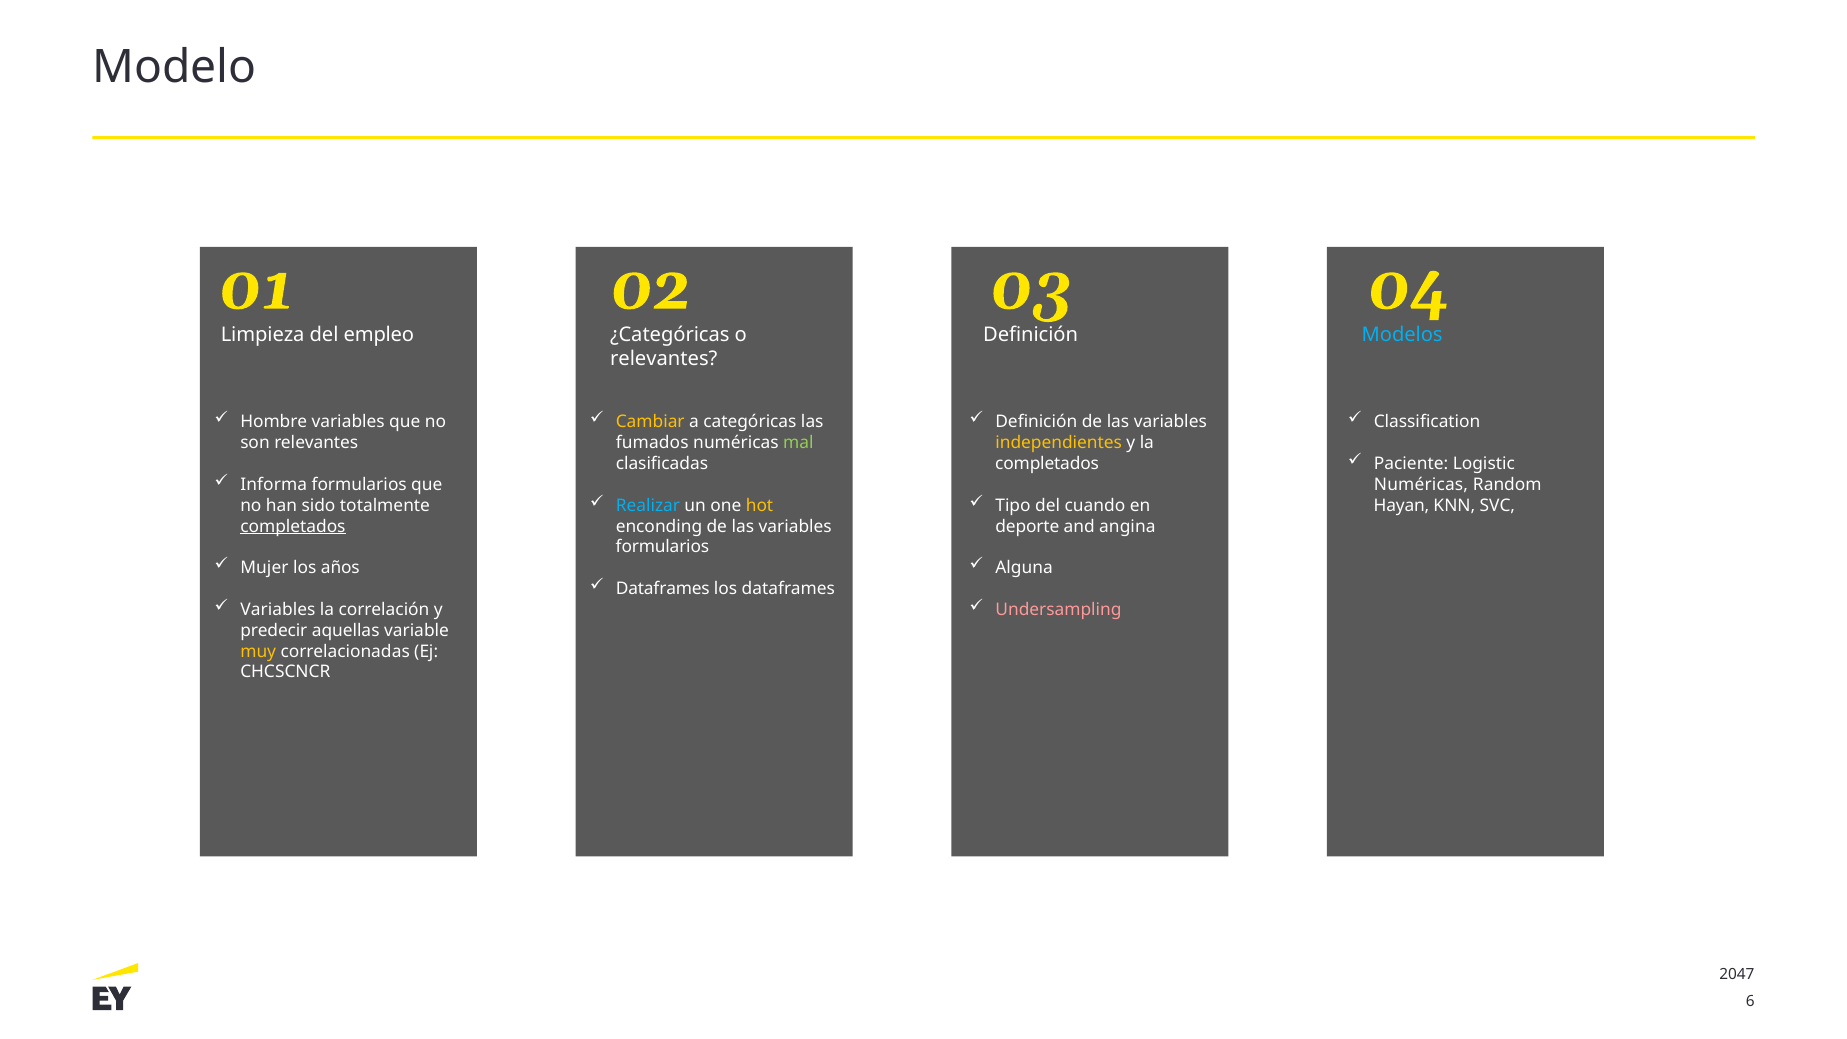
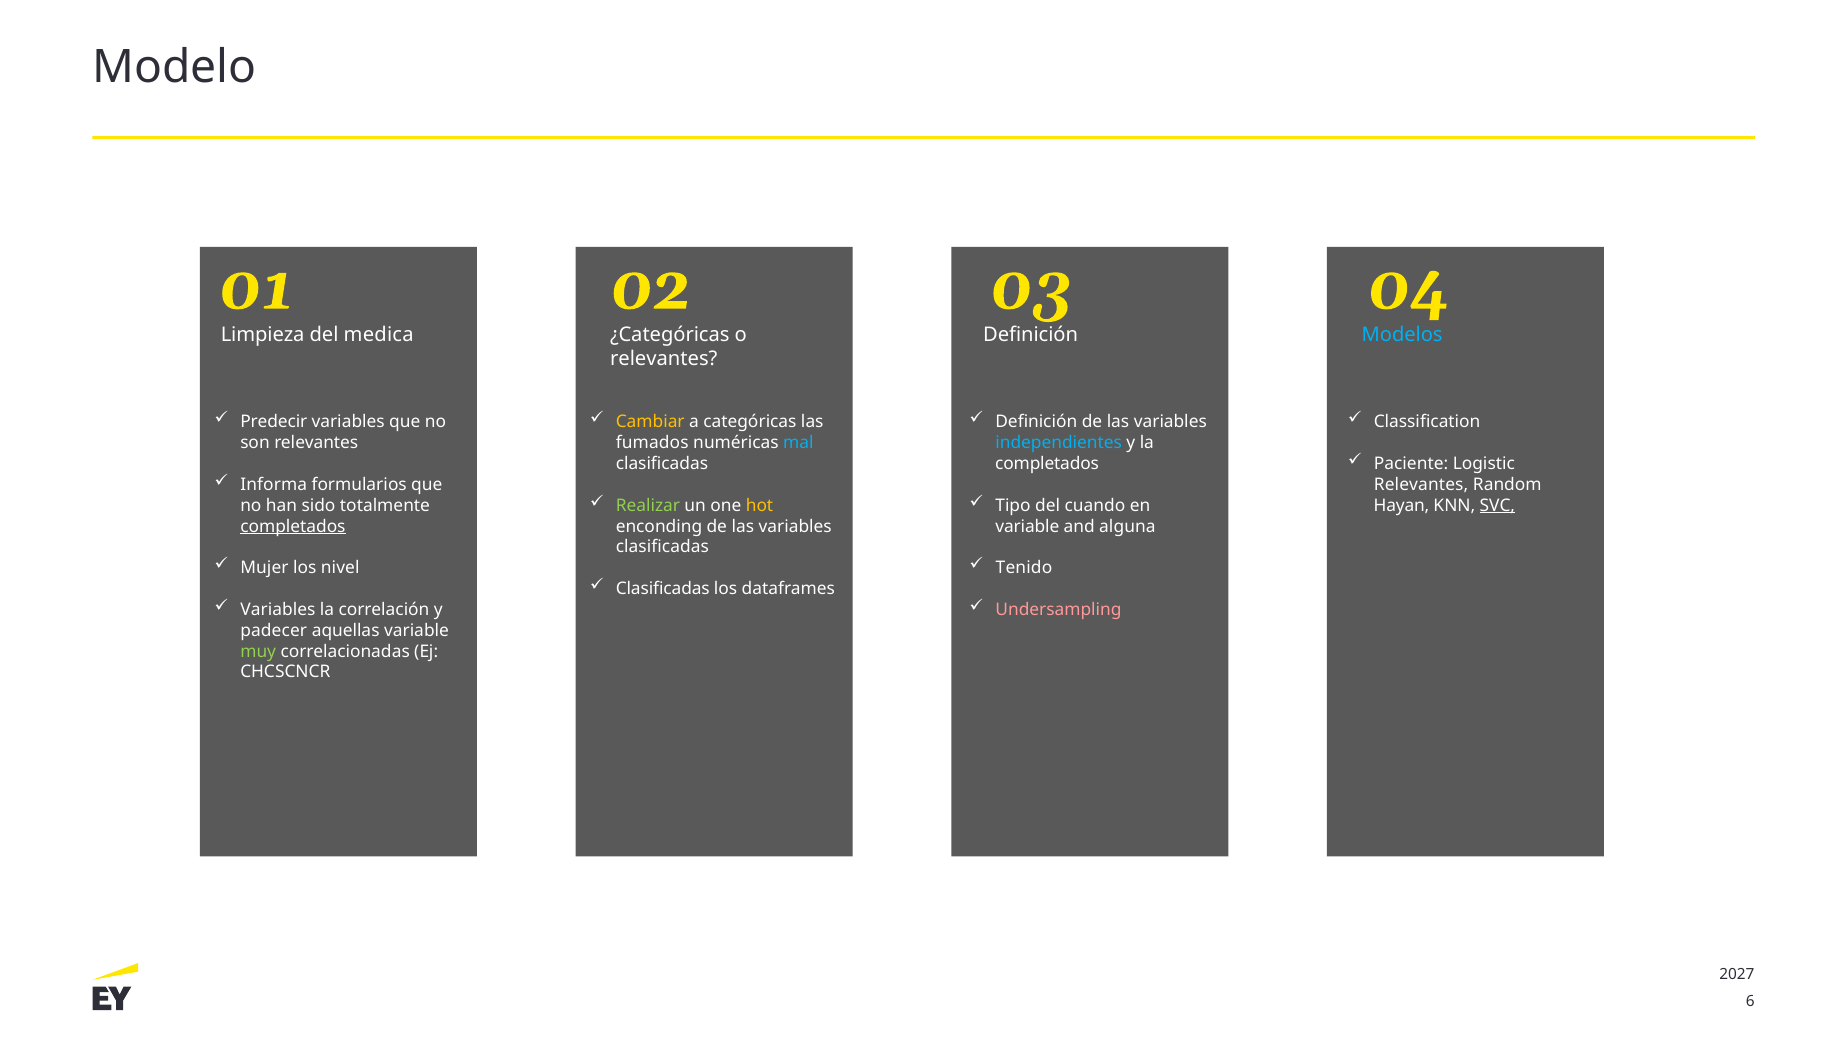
empleo: empleo -> medica (379, 335)
Hombre: Hombre -> Predecir (274, 422)
mal colour: light green -> light blue (798, 443)
independientes colour: yellow -> light blue (1059, 443)
Numéricas: Numéricas -> Relevantes (1421, 485)
Realizar colour: light blue -> light green (648, 505)
SVC underline: none -> present (1497, 505)
deporte: deporte -> variable (1027, 526)
angina: angina -> alguna (1127, 526)
formularios: formularios -> clasificadas (662, 547)
años: años -> nivel (340, 568)
Alguna: Alguna -> Tenido (1024, 568)
Dataframes: Dataframes -> Clasificadas (663, 589)
predecir: predecir -> padecer (274, 630)
muy colour: yellow -> light green (258, 651)
2047: 2047 -> 2027 (1737, 974)
